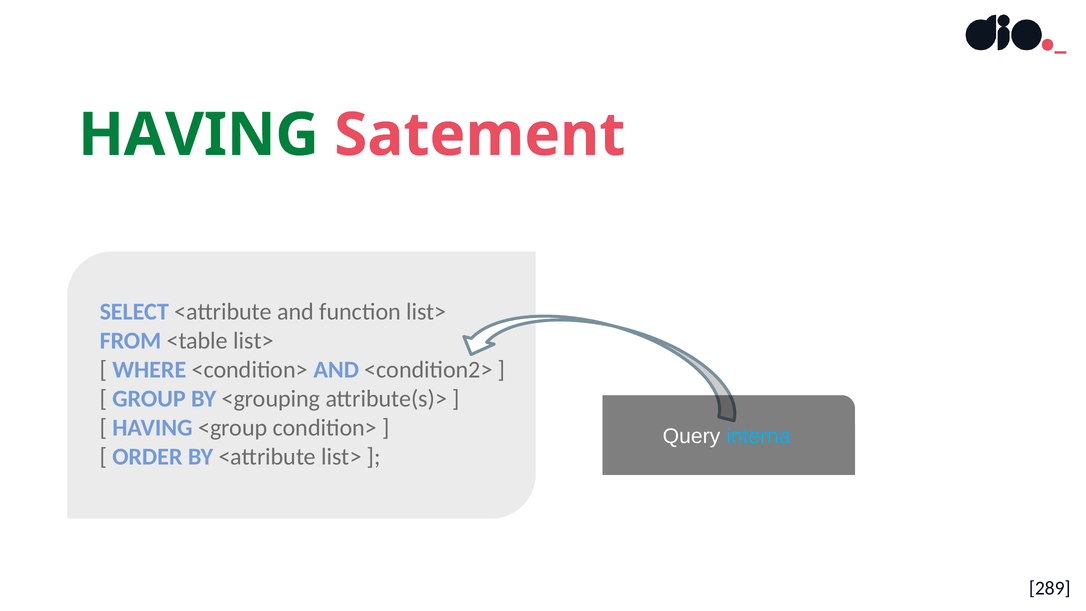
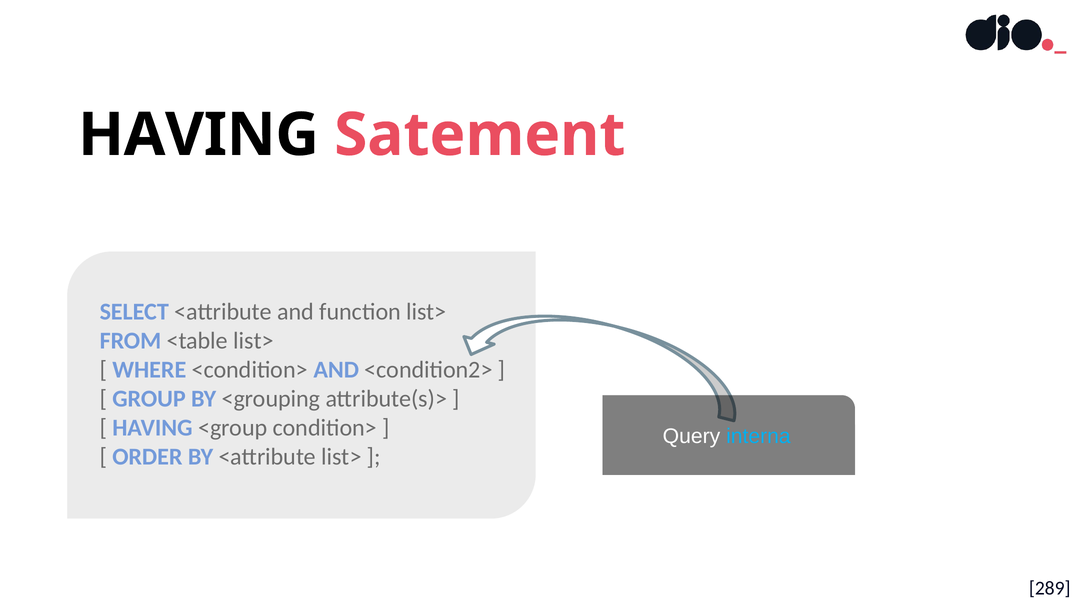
HAVING colour: green -> black (198, 135)
